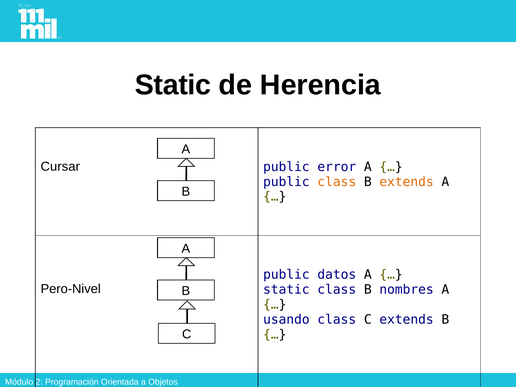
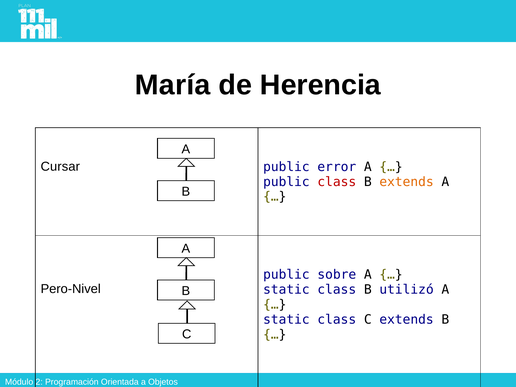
Static: Static -> María (173, 85)
class colour: orange -> red (337, 182)
datos: datos -> sobre (337, 275)
nombres: nombres -> utilizó (407, 290)
usando: usando -> static (286, 320)
